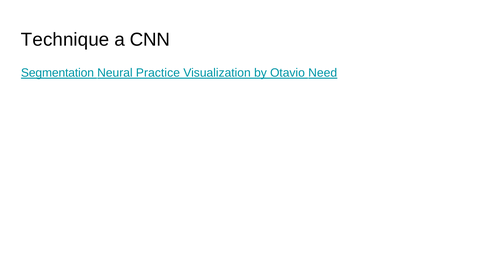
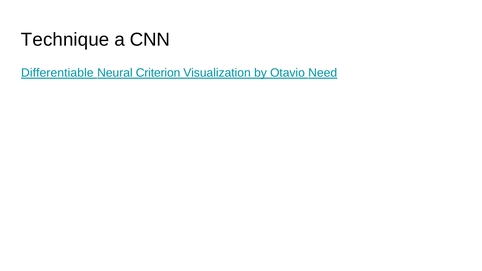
Segmentation: Segmentation -> Differentiable (57, 73)
Practice: Practice -> Criterion (158, 73)
